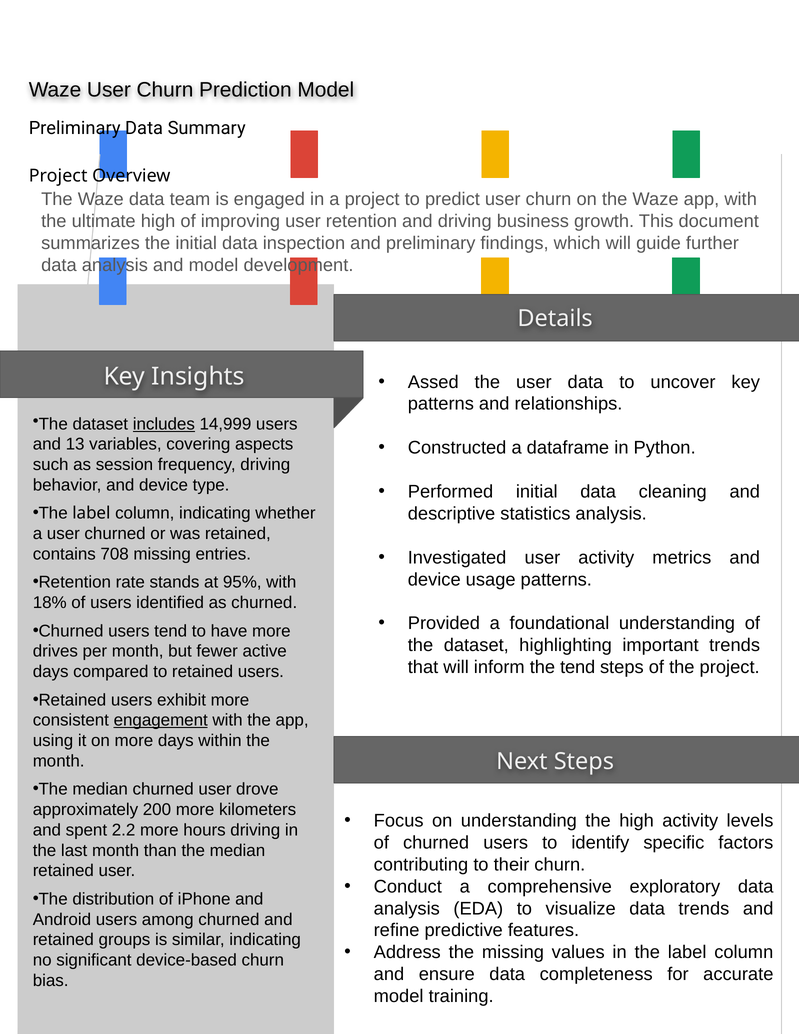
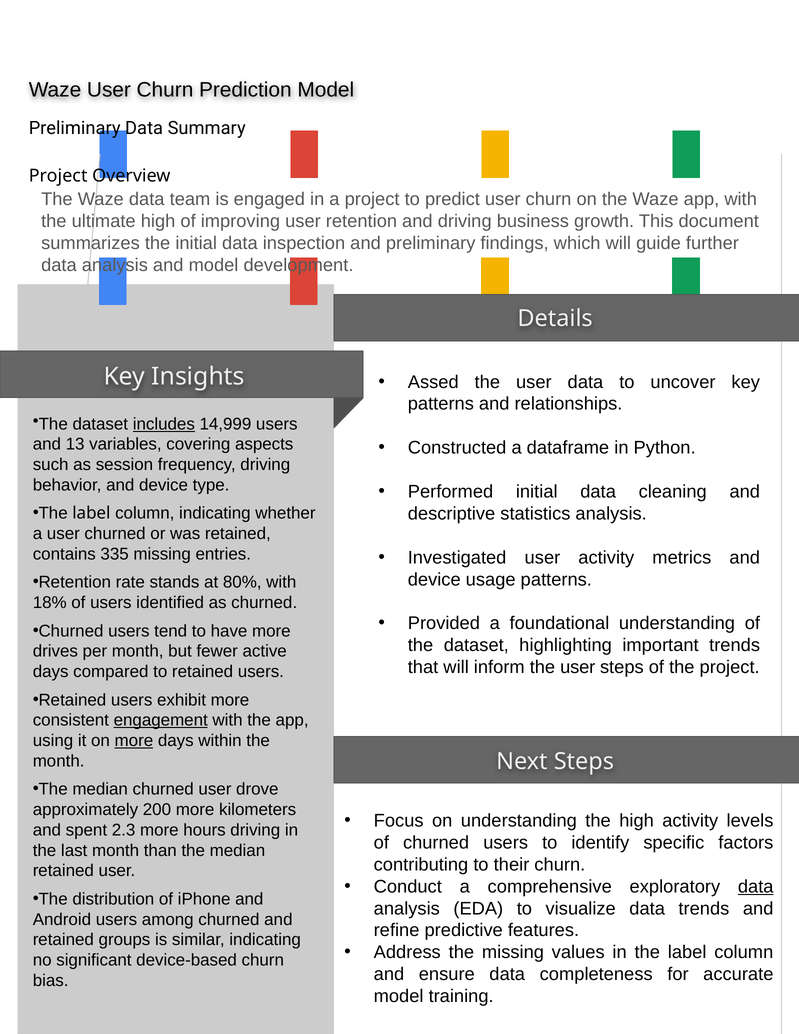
708: 708 -> 335 (115, 554)
95%: 95% -> 80% (242, 582)
inform the tend: tend -> user (578, 667)
more underline: none -> present (134, 741)
2.2: 2.2 -> 2.3 (124, 830)
data underline: none -> present (756, 887)
